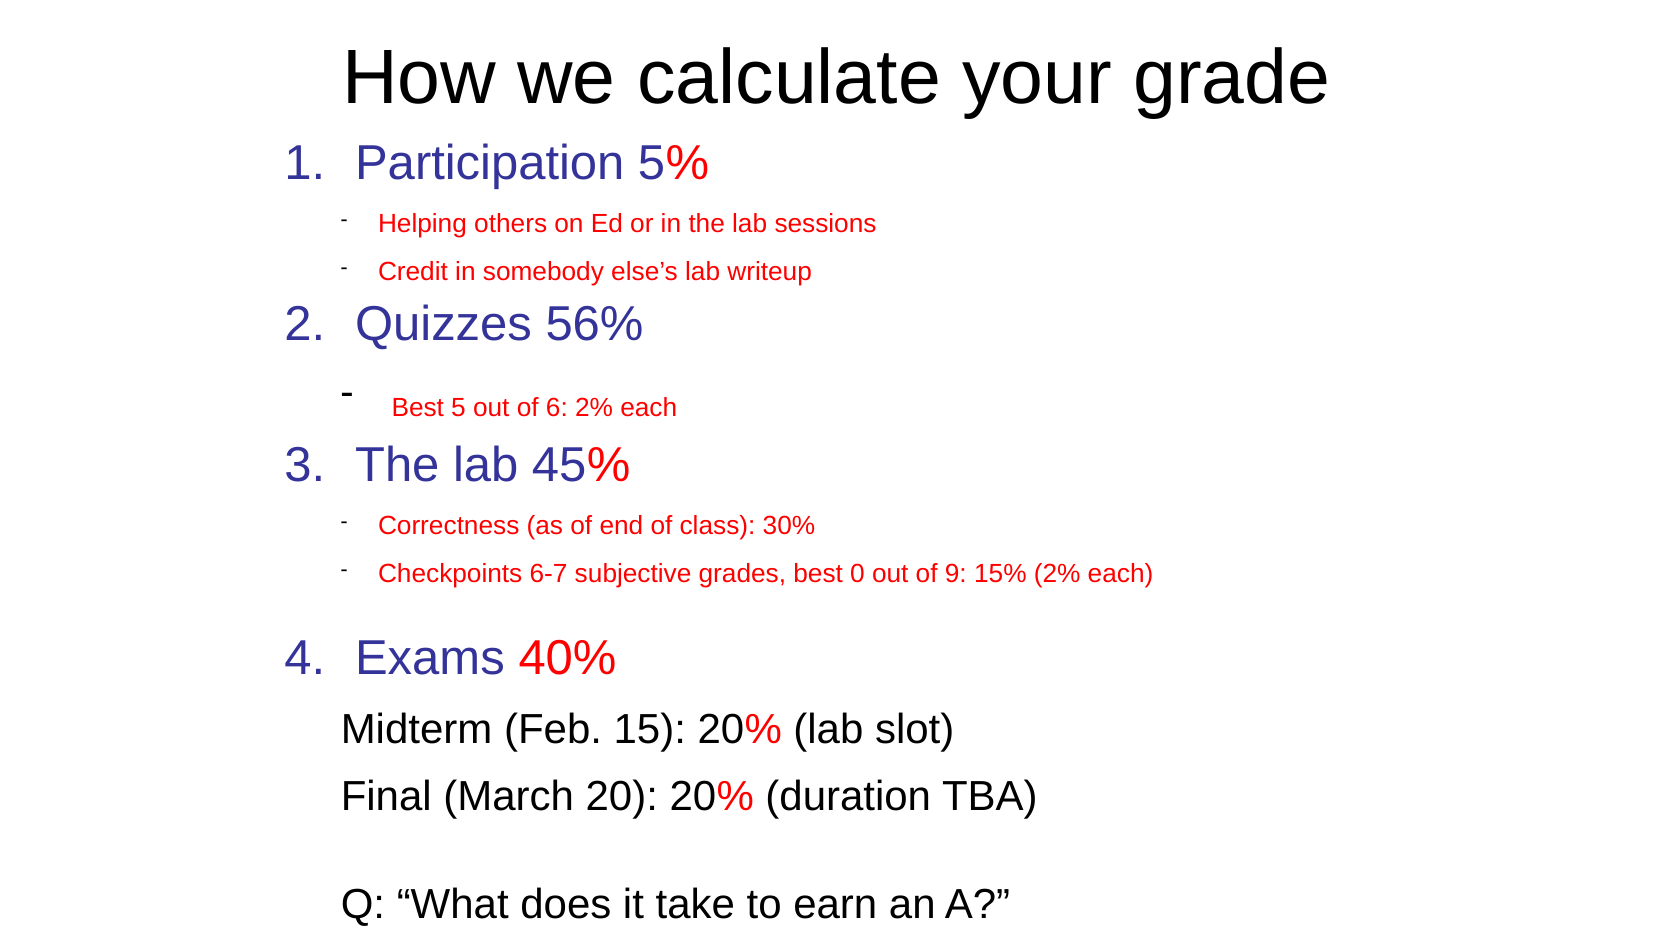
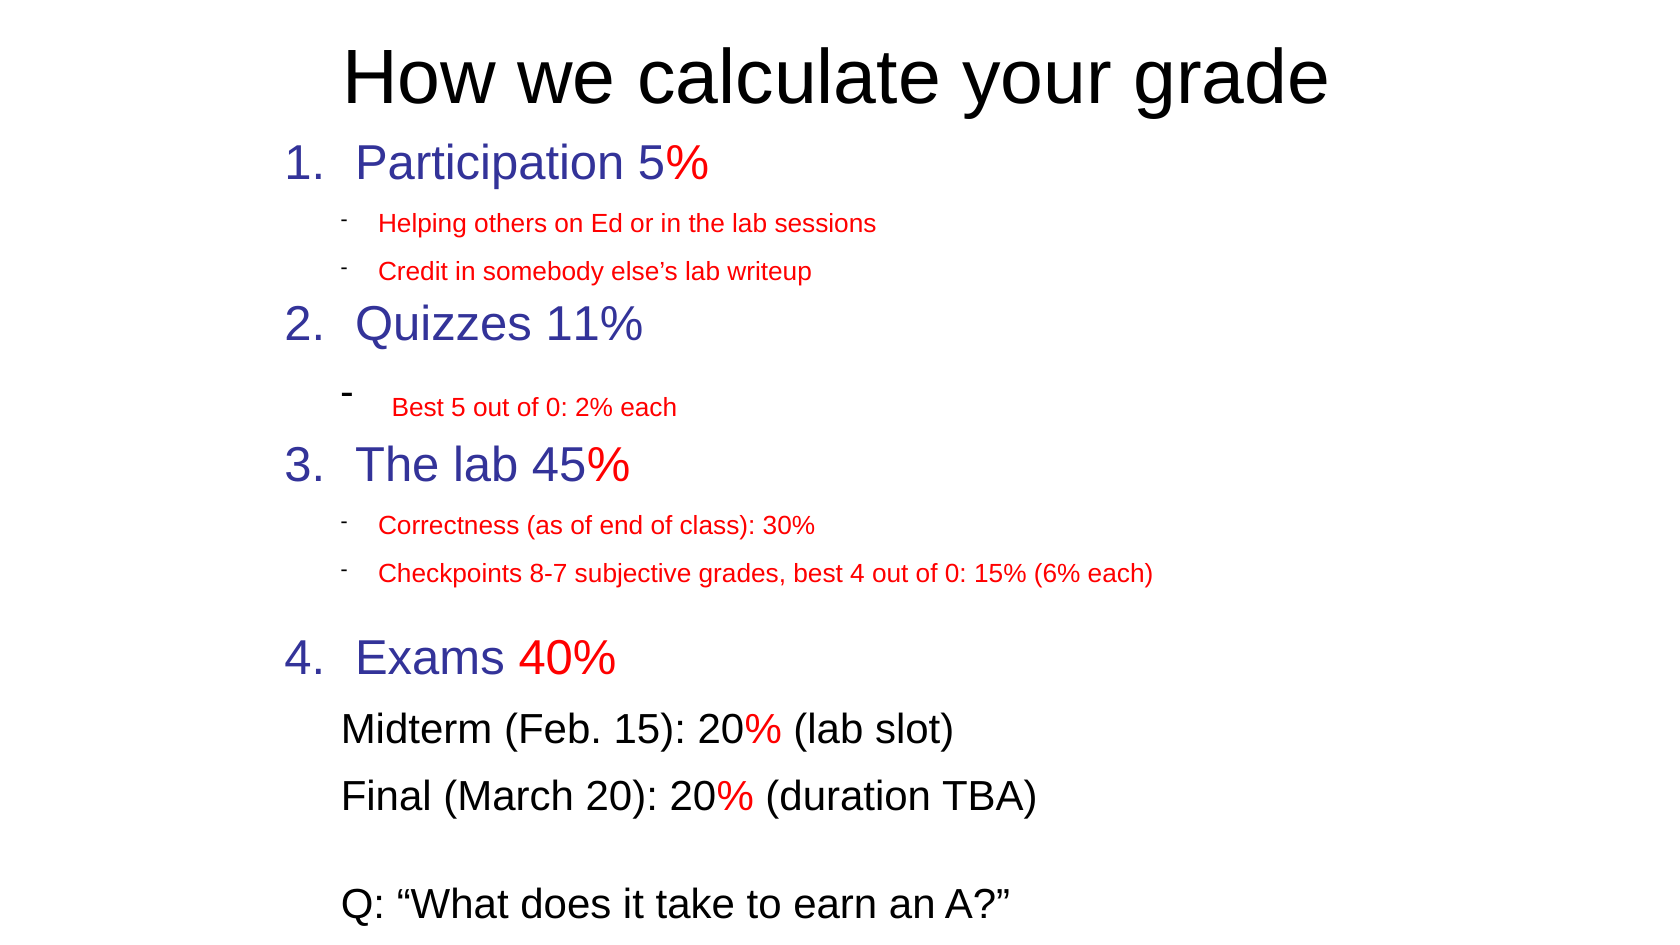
56%: 56% -> 11% (595, 324)
5 out of 6: 6 -> 0 (557, 408)
6-7: 6-7 -> 8-7 (549, 574)
best 0: 0 -> 4 (857, 574)
9: 9 -> 0 (956, 574)
15% 2%: 2% -> 6% (1057, 574)
